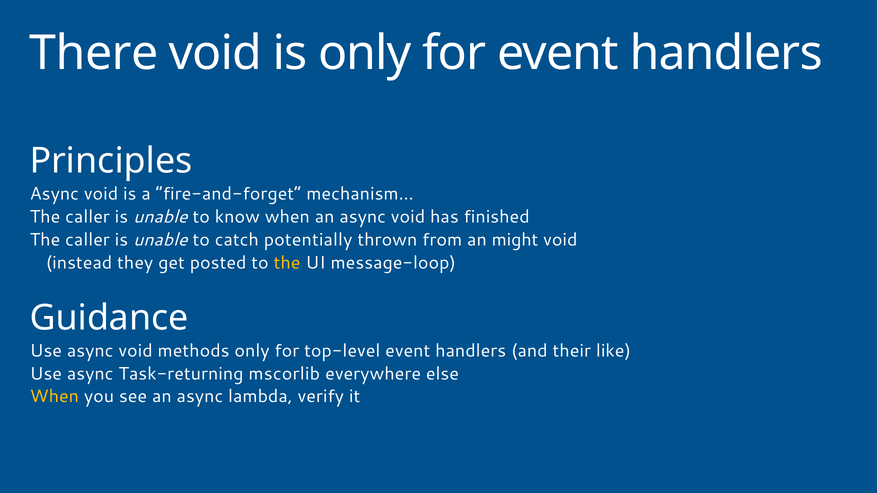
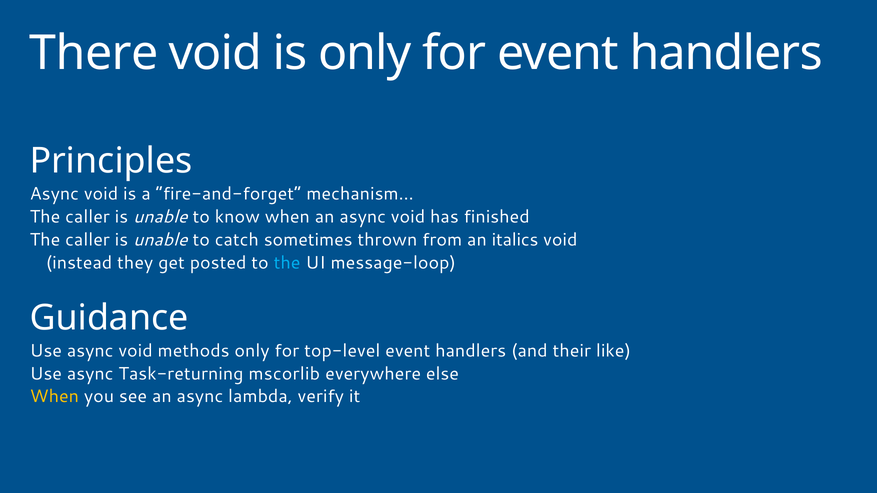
potentially: potentially -> sometimes (308, 240)
might: might -> italics (515, 240)
the colour: yellow -> light blue (287, 263)
